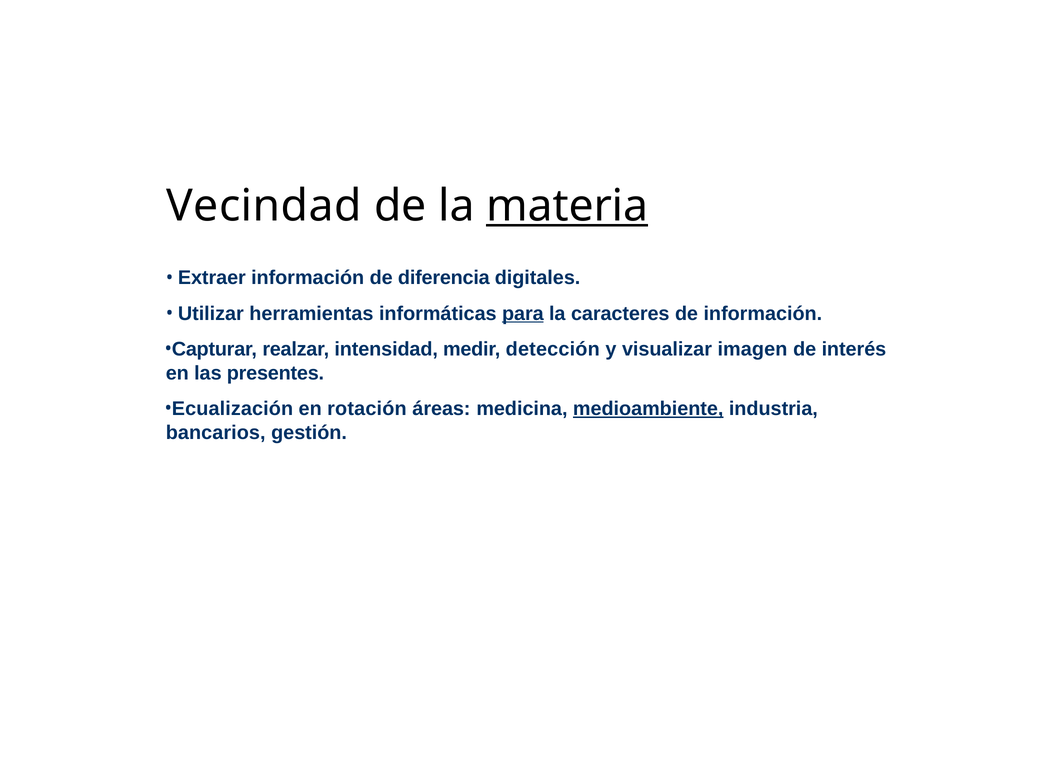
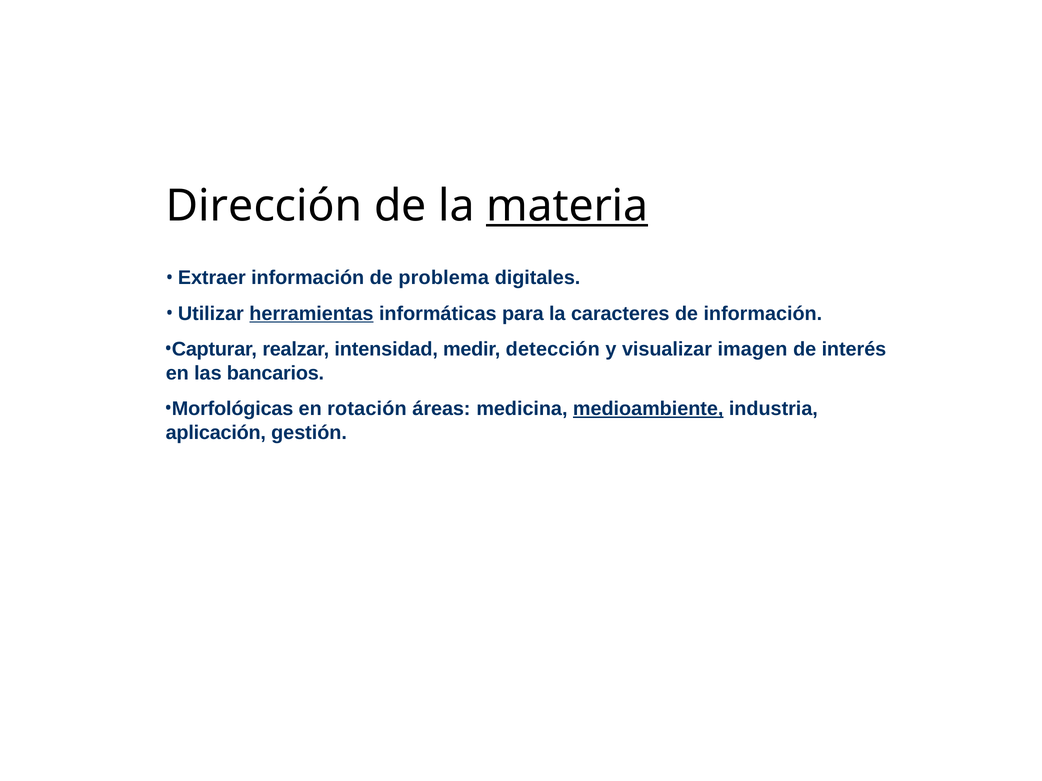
Vecindad: Vecindad -> Dirección (264, 206)
diferencia: diferencia -> problema (444, 278)
herramientas underline: none -> present (311, 314)
para underline: present -> none (523, 314)
presentes: presentes -> bancarios (275, 373)
Ecualización: Ecualización -> Morfológicas (233, 409)
bancarios: bancarios -> aplicación (216, 433)
